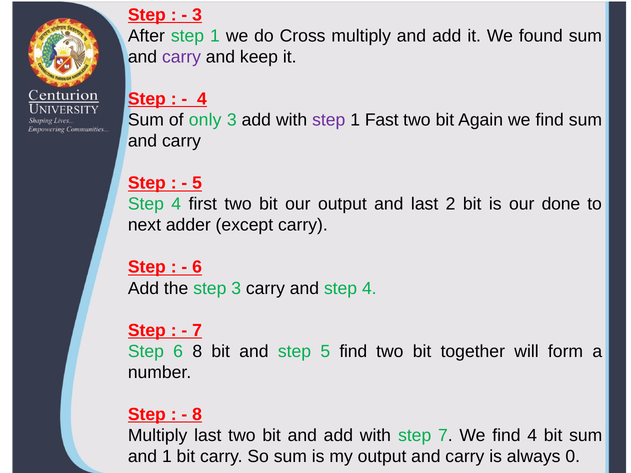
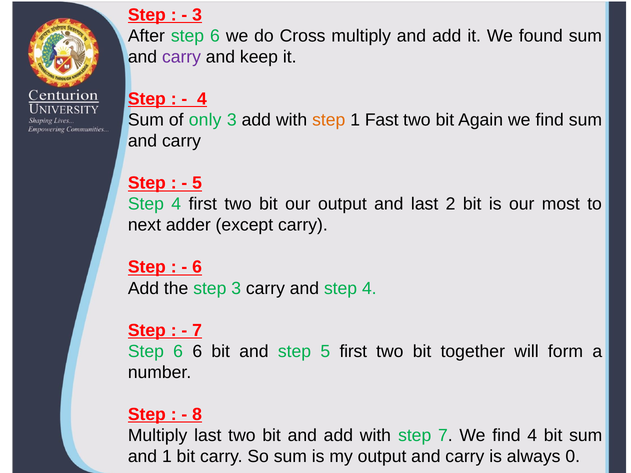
After step 1: 1 -> 6 (215, 36)
step colour: purple -> orange (329, 120)
done: done -> most (561, 204)
6 8: 8 -> 6 (197, 352)
5 find: find -> first (353, 352)
